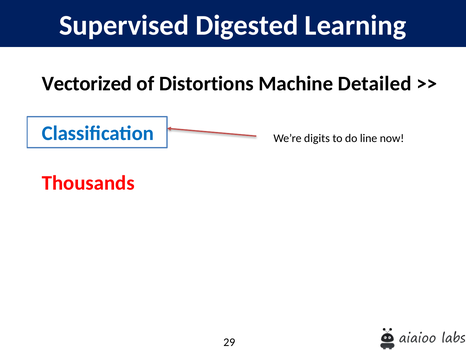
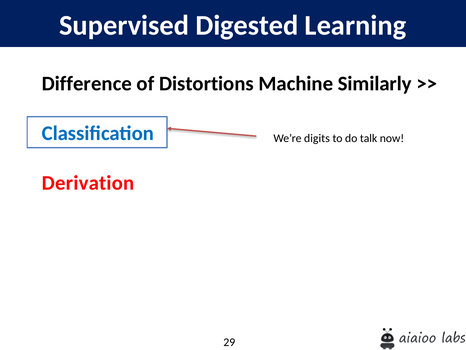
Vectorized: Vectorized -> Difference (87, 83)
Detailed: Detailed -> Similarly (375, 83)
line: line -> talk (369, 138)
Thousands: Thousands -> Derivation (88, 183)
